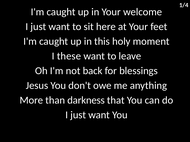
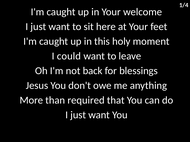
these: these -> could (69, 56)
darkness: darkness -> required (86, 101)
